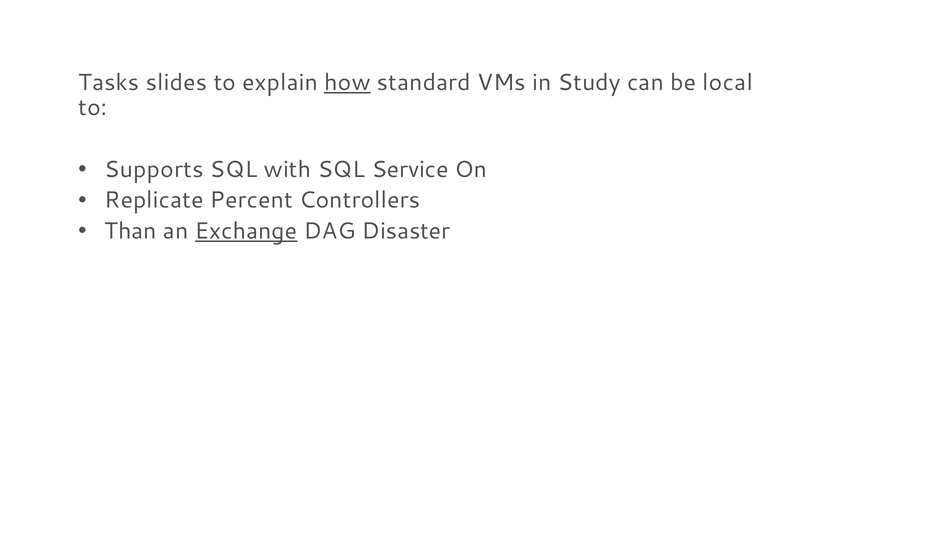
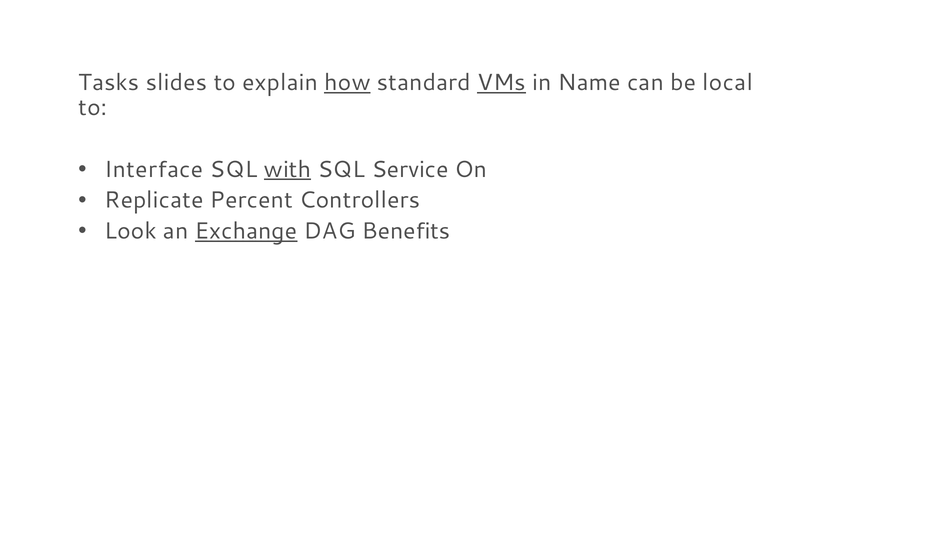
VMs underline: none -> present (502, 83)
Study: Study -> Name (589, 83)
Supports: Supports -> Interface (154, 169)
with underline: none -> present (288, 169)
Than: Than -> Look (131, 231)
Disaster: Disaster -> Benefits (406, 231)
